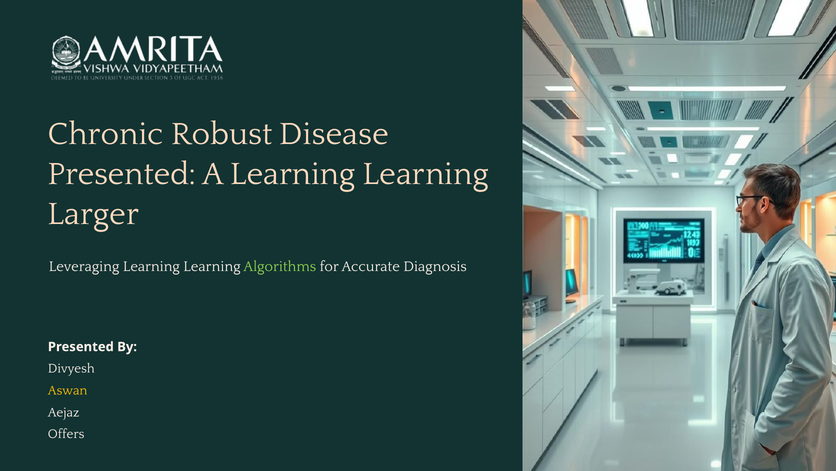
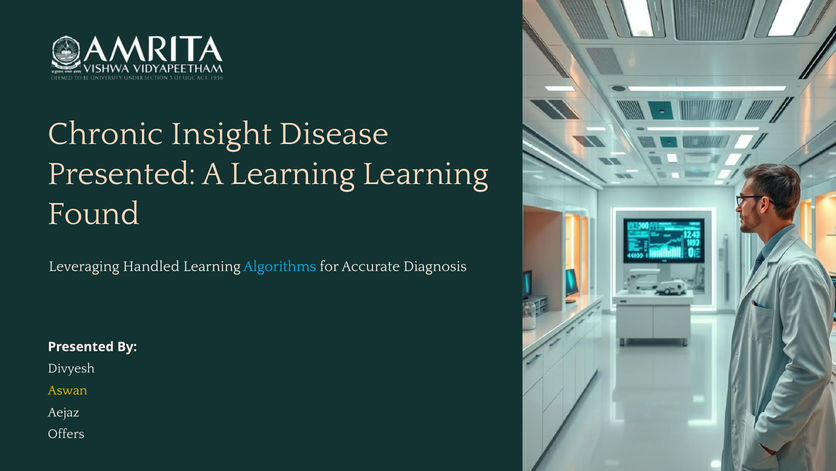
Robust: Robust -> Insight (222, 134)
Larger: Larger -> Found (94, 214)
Leveraging Learning: Learning -> Handled (151, 266)
Algorithms colour: light green -> light blue (280, 266)
